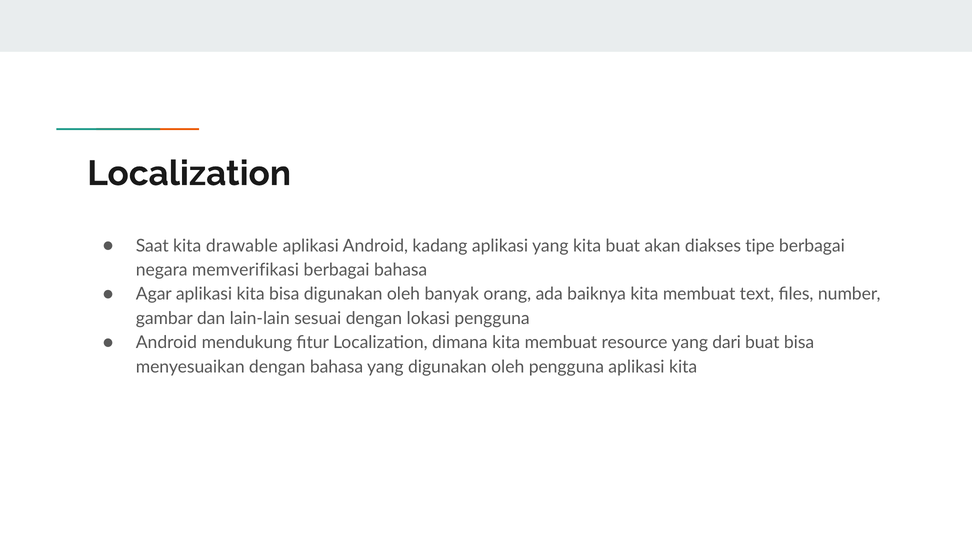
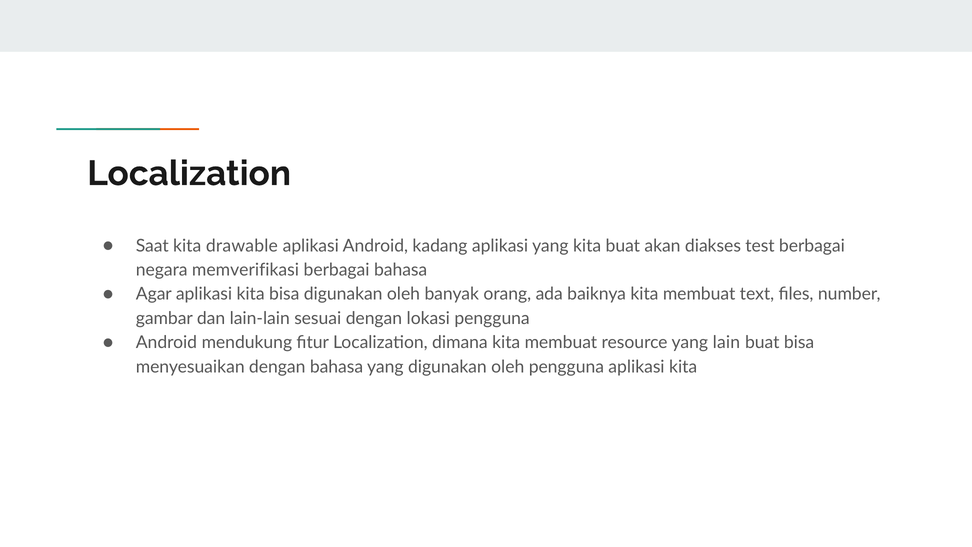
tipe: tipe -> test (760, 246)
dari: dari -> lain (726, 343)
